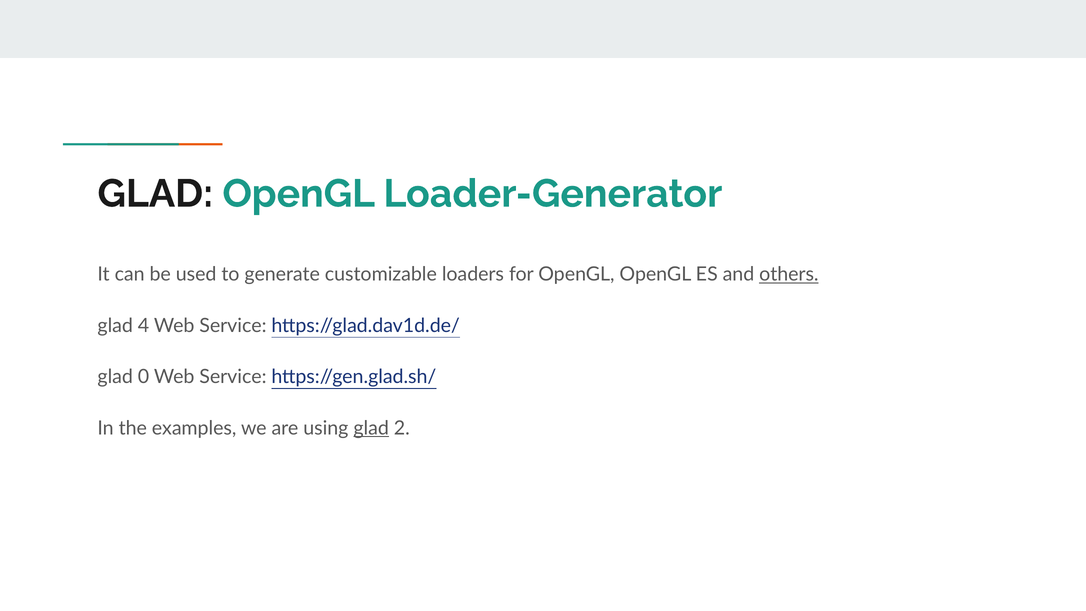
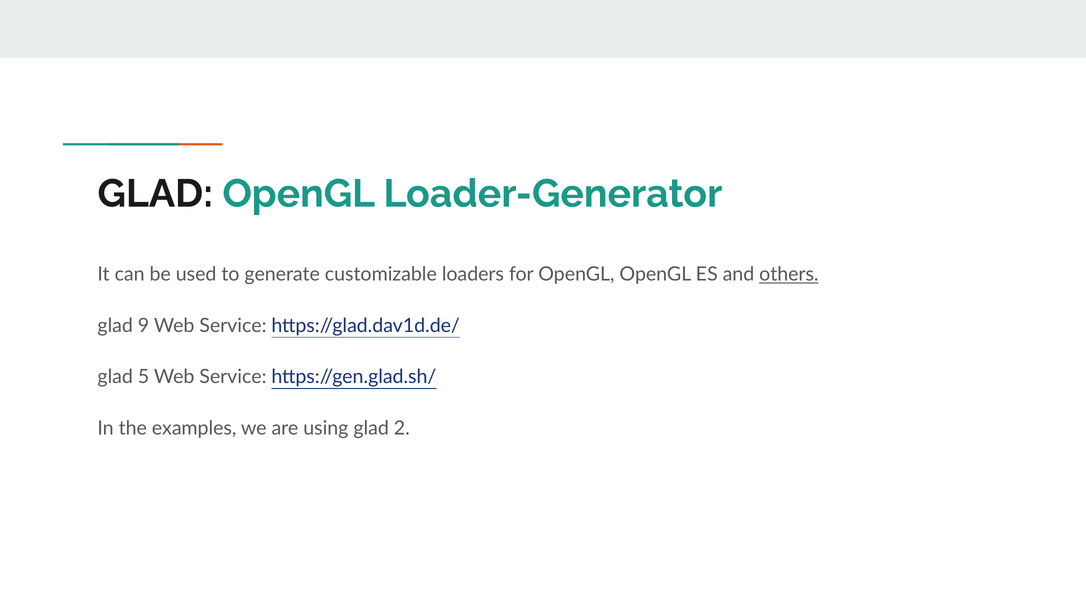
4: 4 -> 9 (144, 326)
0: 0 -> 5 (144, 377)
glad underline: present -> none (371, 428)
